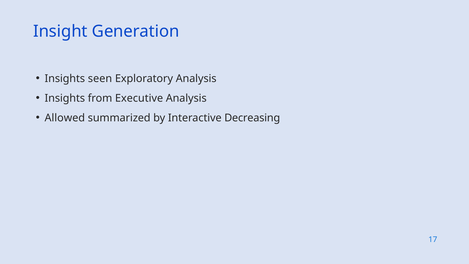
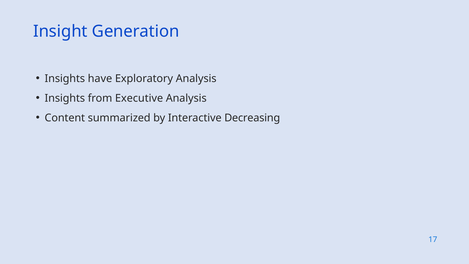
seen: seen -> have (100, 78)
Allowed: Allowed -> Content (65, 118)
